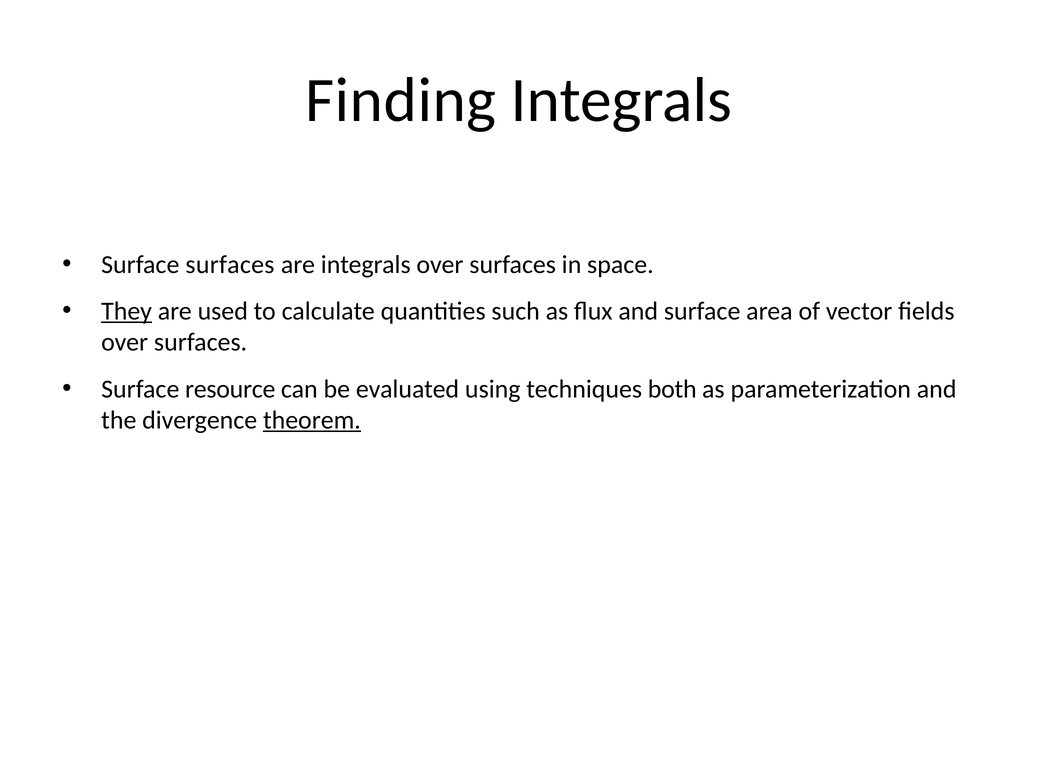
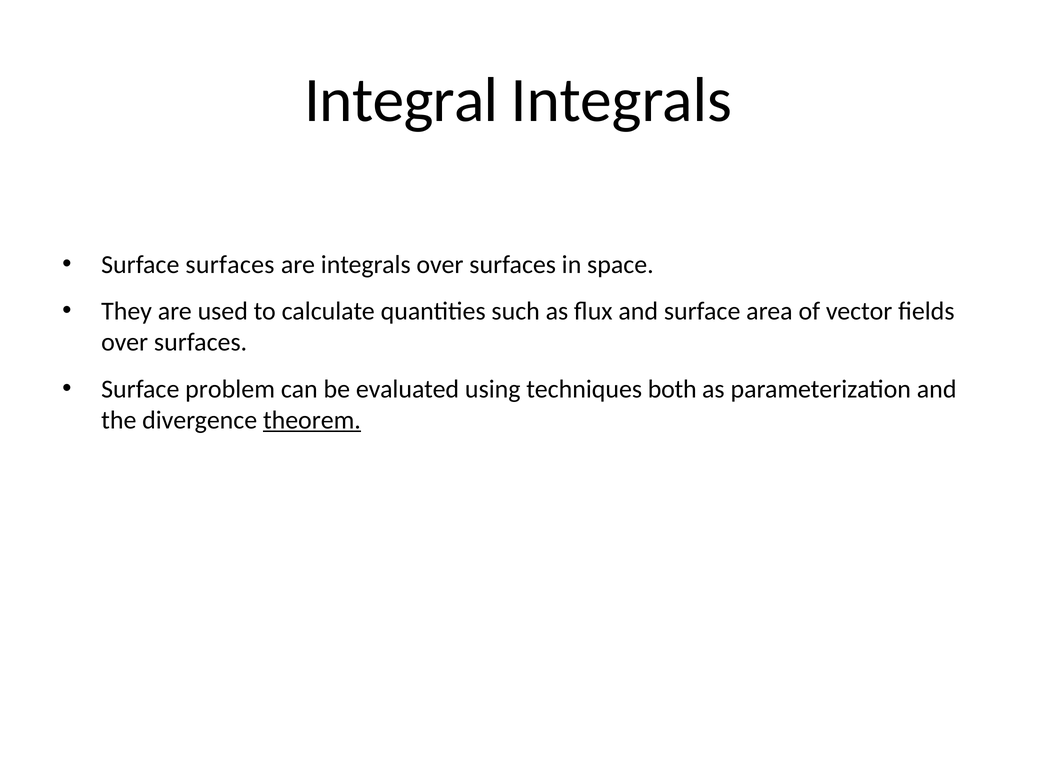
Finding: Finding -> Integral (401, 100)
They underline: present -> none (127, 311)
resource: resource -> problem (230, 389)
